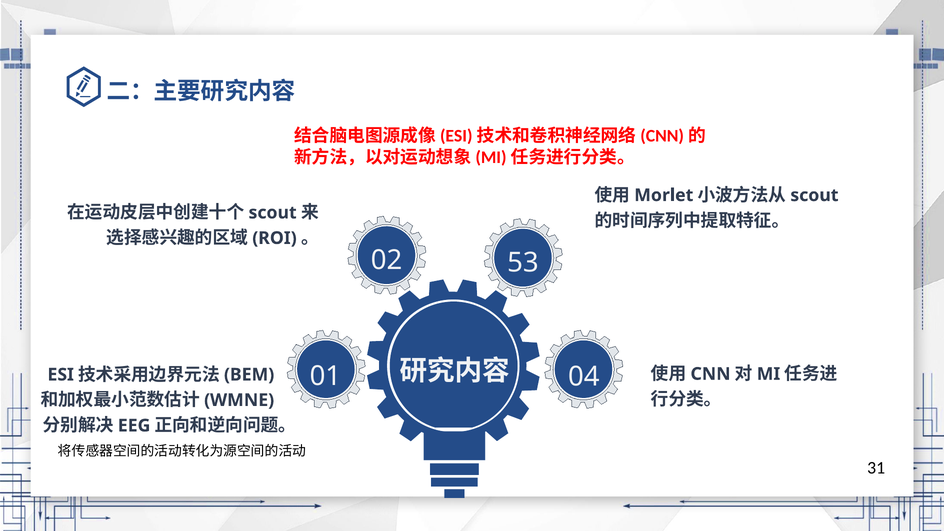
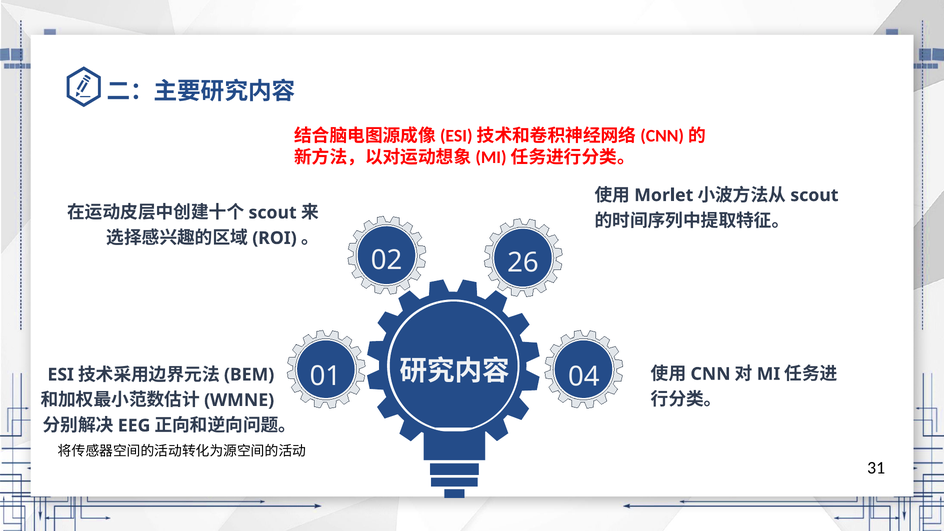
53: 53 -> 26 (523, 263)
